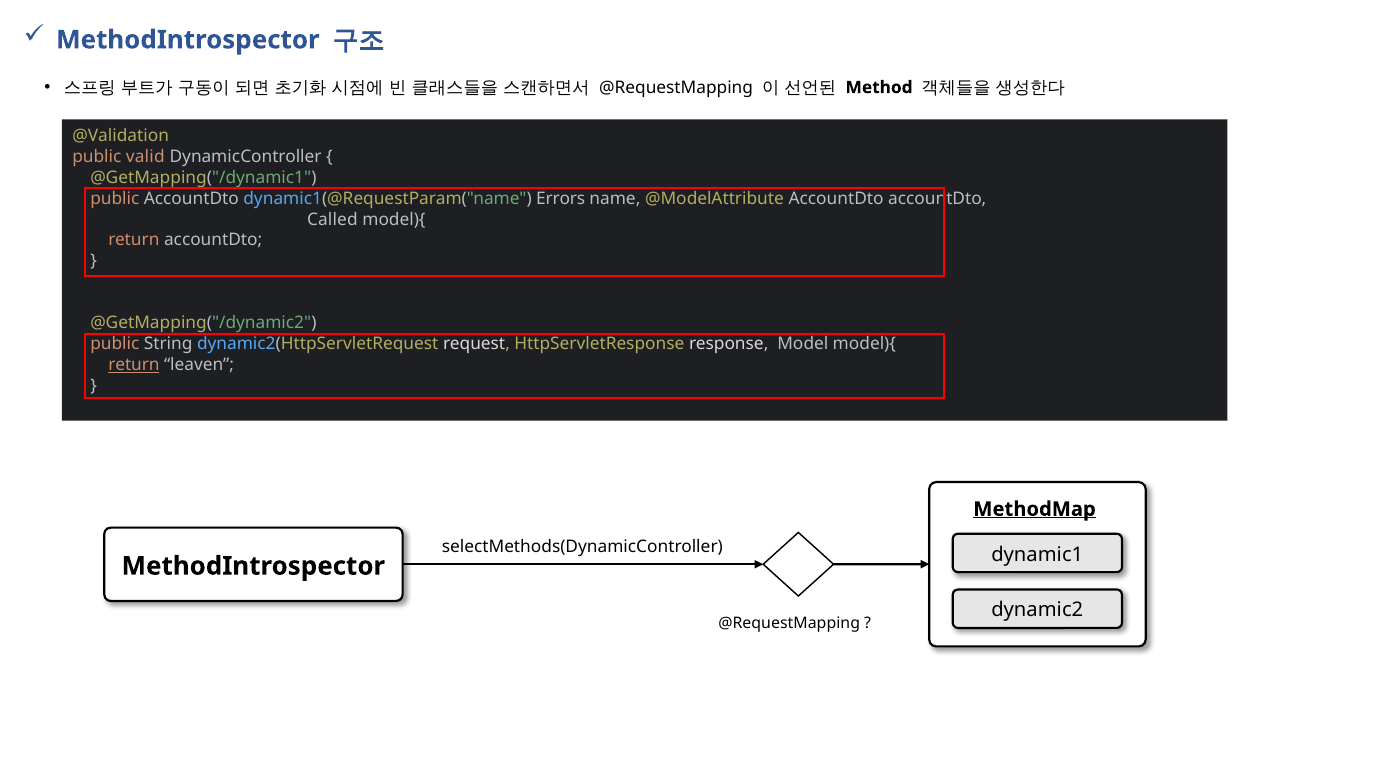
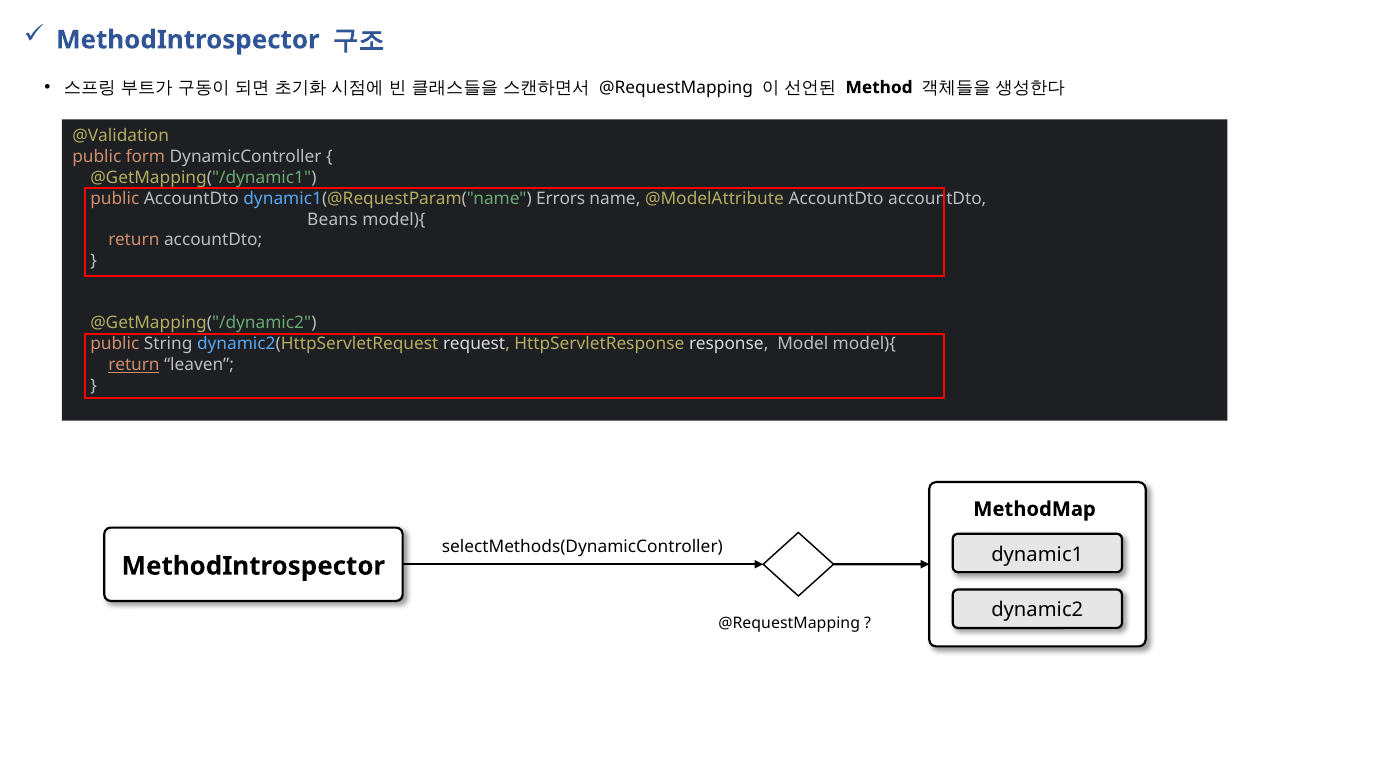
valid: valid -> form (145, 157)
Called: Called -> Beans (332, 219)
MethodMap underline: present -> none (1035, 509)
